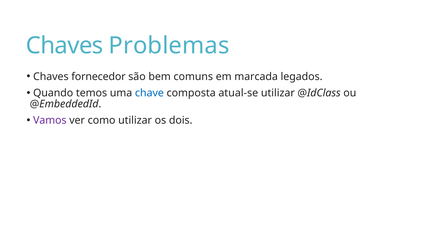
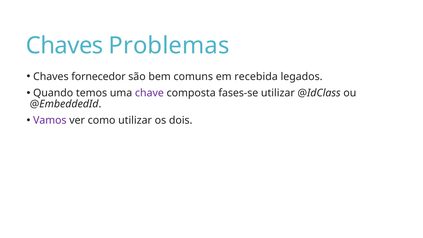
marcada: marcada -> recebida (256, 77)
chave colour: blue -> purple (149, 93)
atual-se: atual-se -> fases-se (238, 93)
